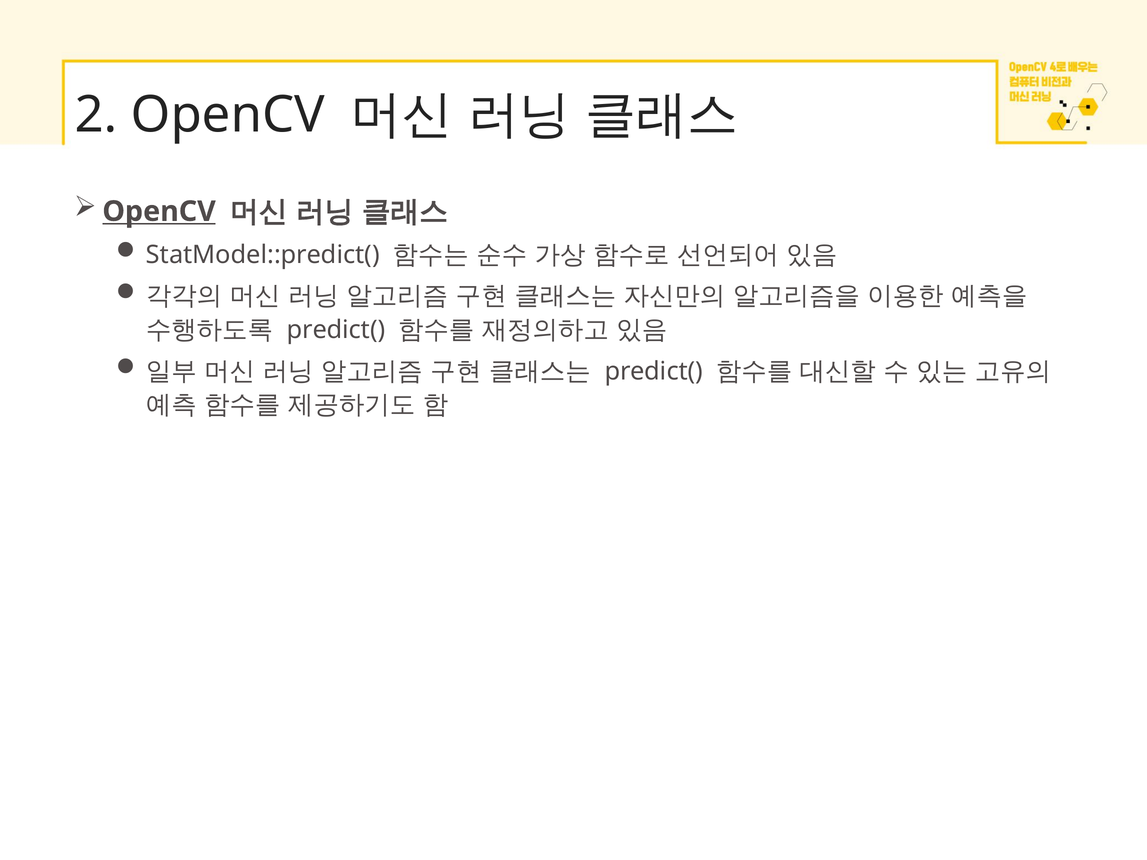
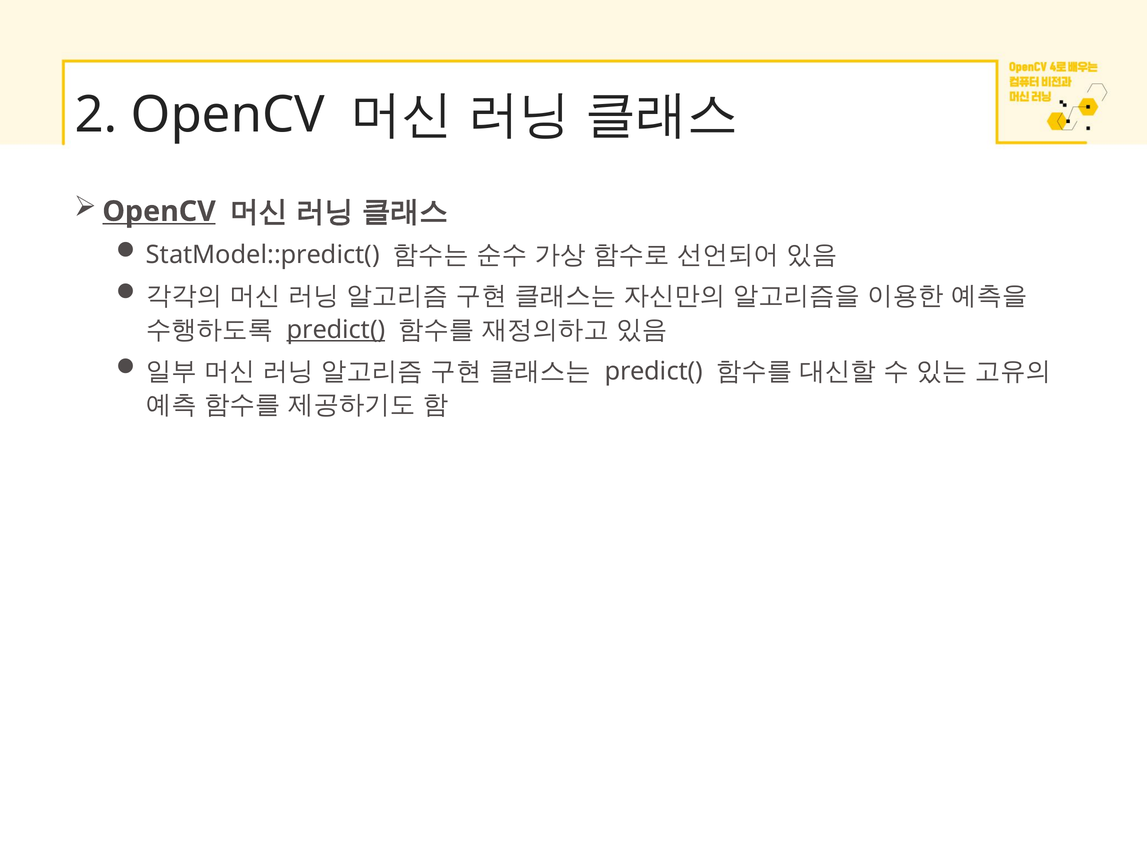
predict( underline: none -> present (336, 330)
